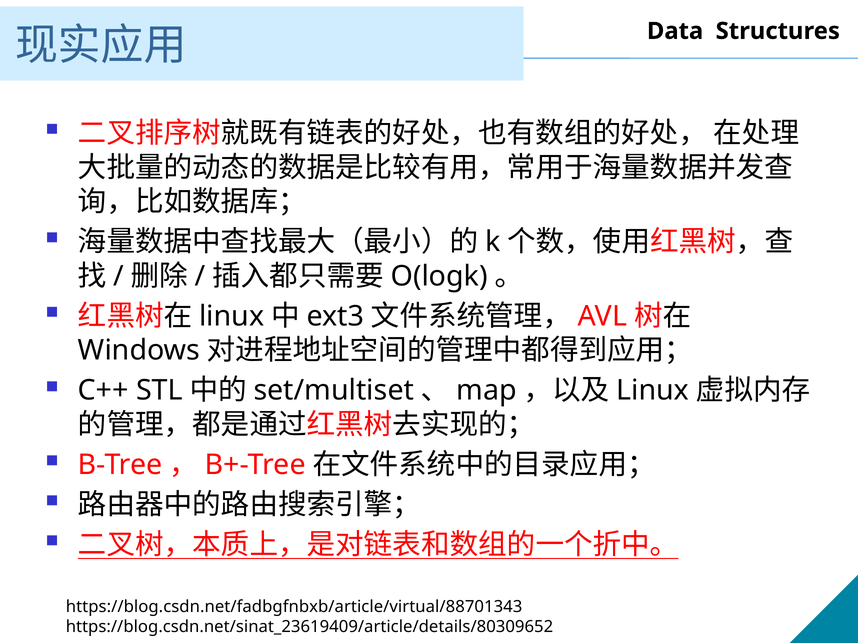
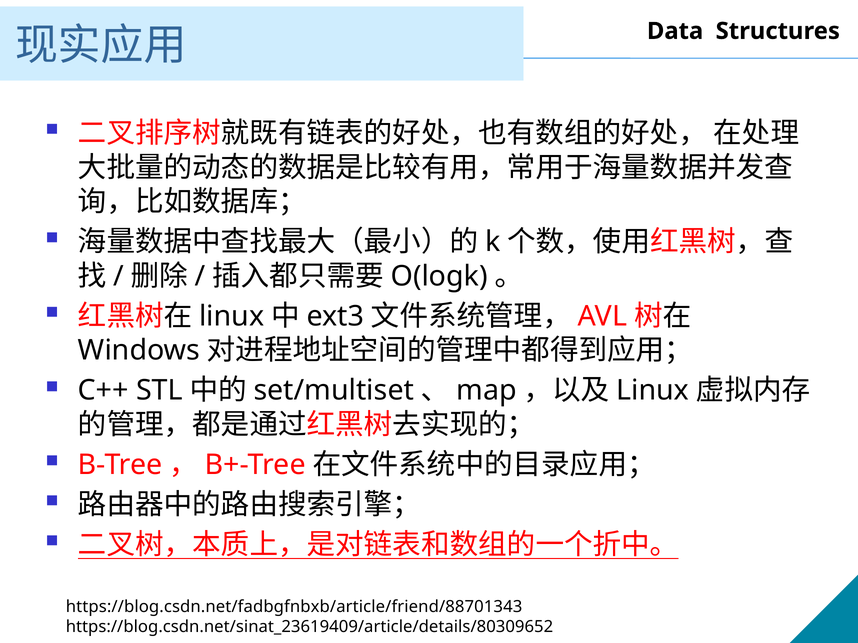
https://blog.csdn.net/fadbgfnbxb/article/virtual/88701343: https://blog.csdn.net/fadbgfnbxb/article/virtual/88701343 -> https://blog.csdn.net/fadbgfnbxb/article/friend/88701343 (294, 607)
